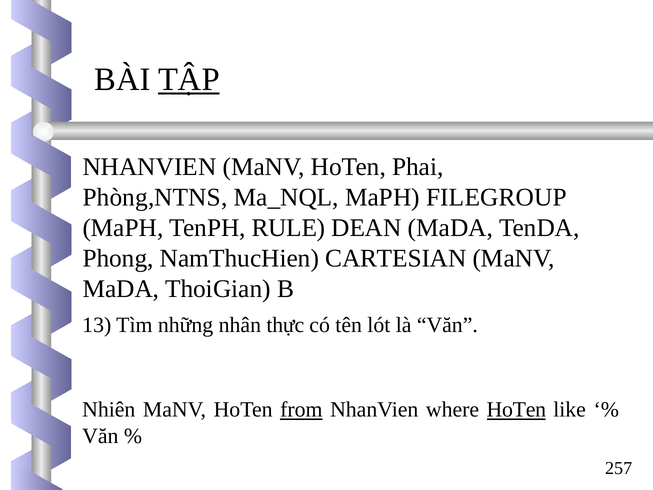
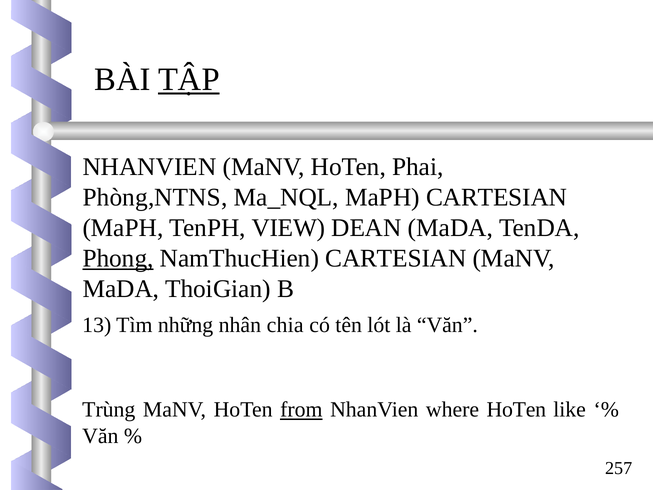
MaPH FILEGROUP: FILEGROUP -> CARTESIAN (497, 197)
RULE: RULE -> VIEW (288, 228)
Phong underline: none -> present (118, 258)
thực: thực -> chia (285, 325)
Nhiên: Nhiên -> Trùng (109, 410)
HoTen underline: present -> none (516, 410)
